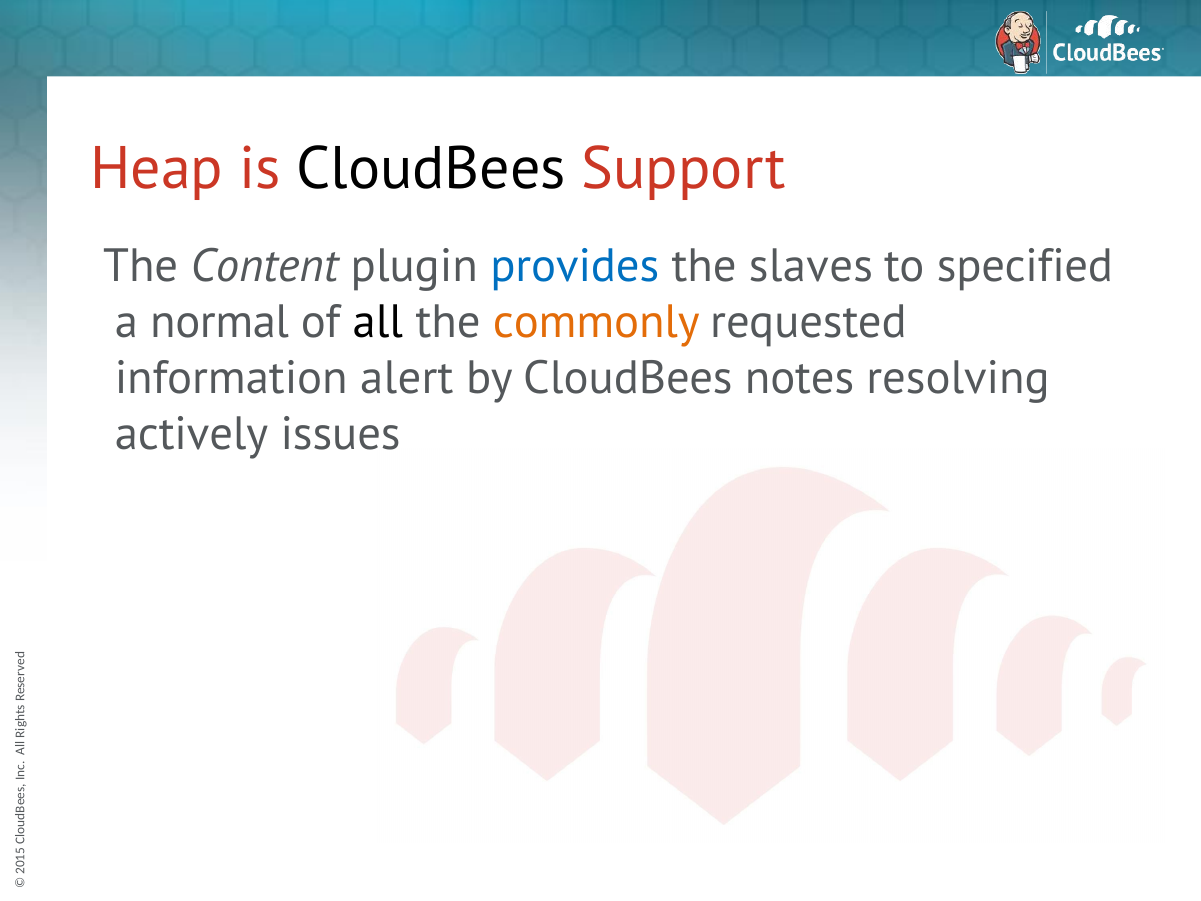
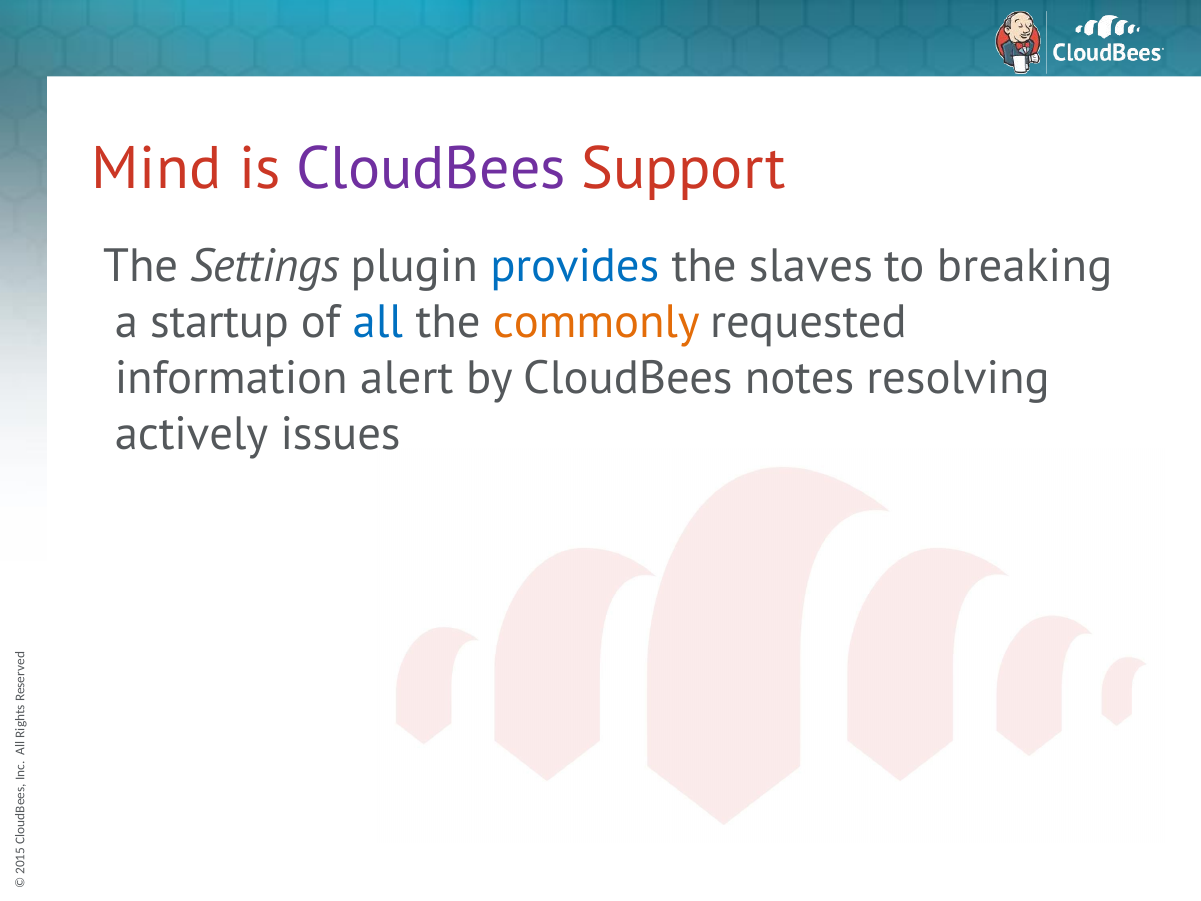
Heap: Heap -> Mind (157, 169)
CloudBees colour: black -> purple (431, 169)
Content: Content -> Settings (265, 266)
specified: specified -> breaking (1025, 266)
normal: normal -> startup (220, 322)
all colour: black -> blue (378, 322)
